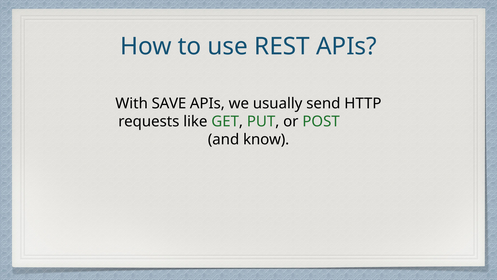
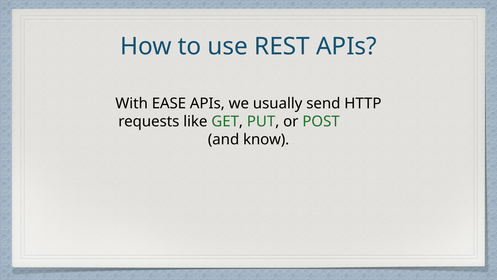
SAVE: SAVE -> EASE (169, 103)
